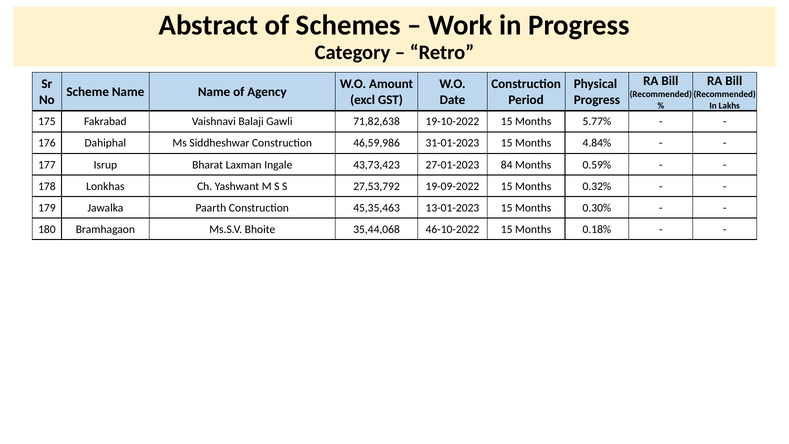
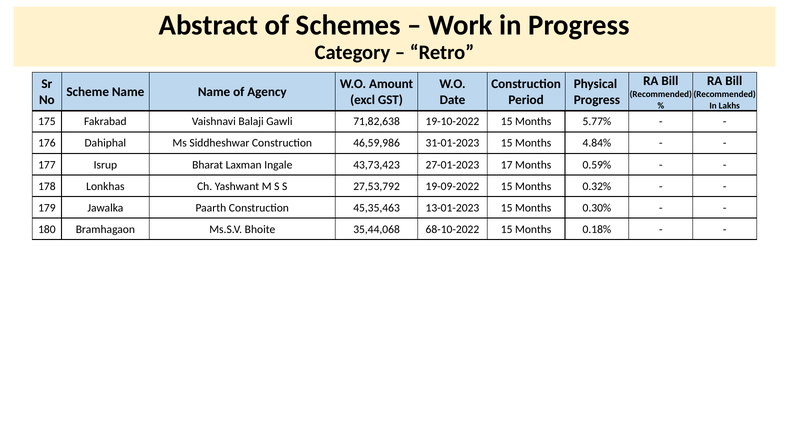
84: 84 -> 17 (507, 165)
46-10-2022: 46-10-2022 -> 68-10-2022 (452, 229)
